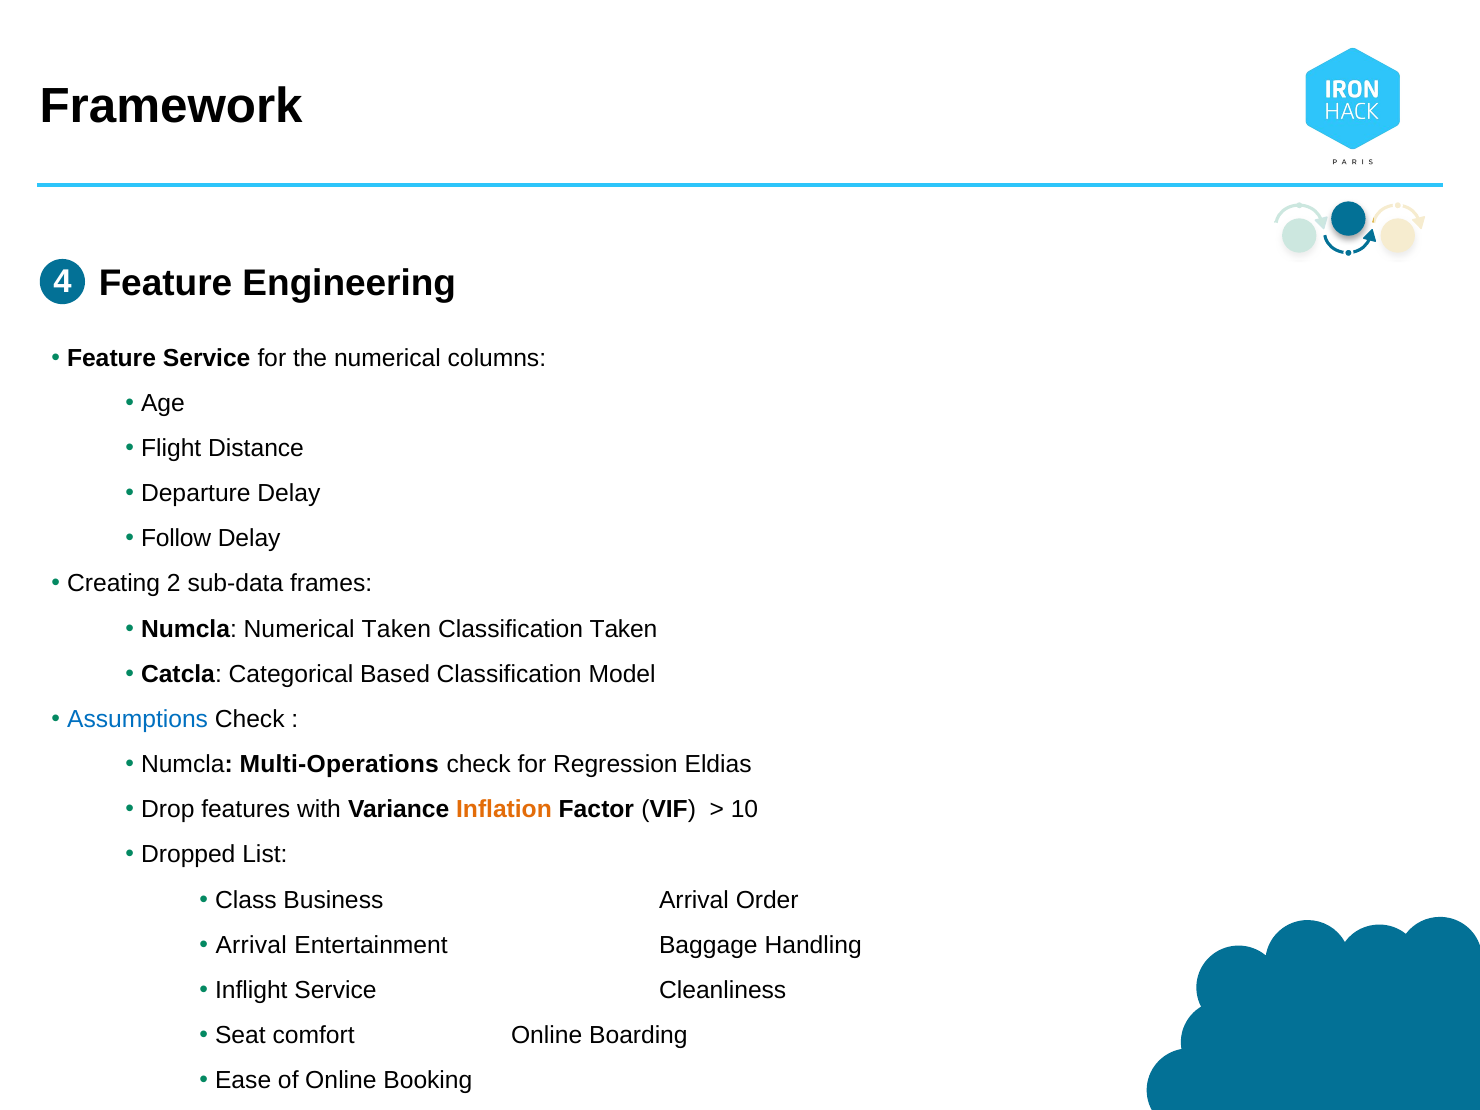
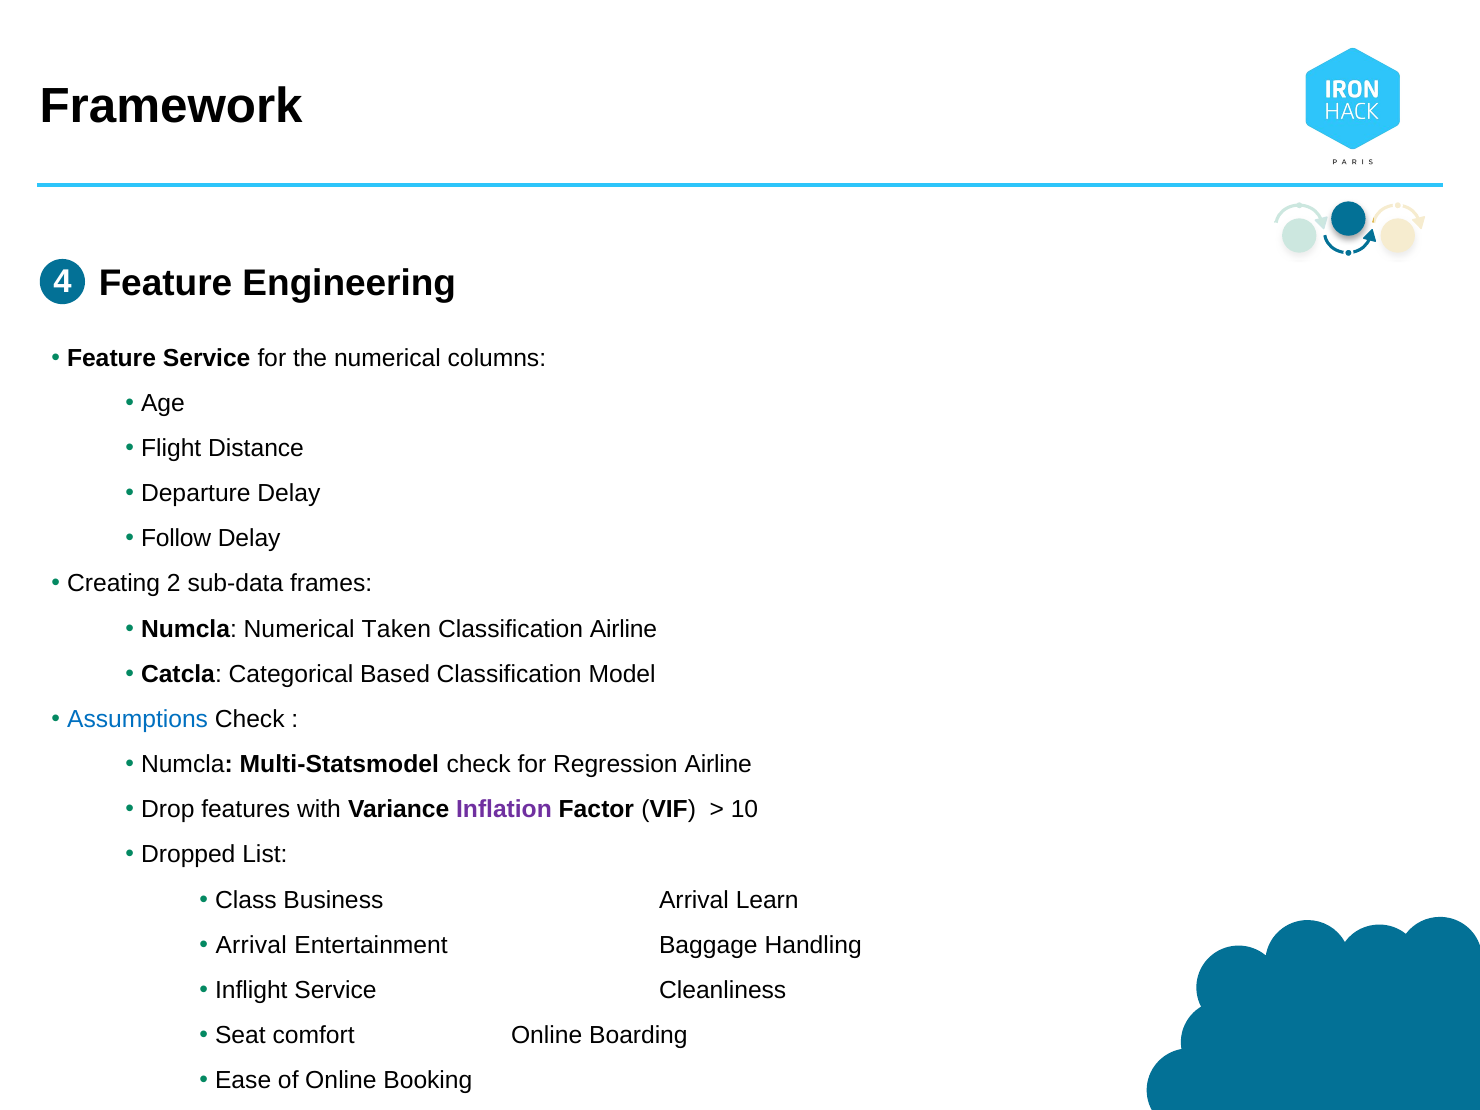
Classification Taken: Taken -> Airline (623, 629)
Multi-Operations: Multi-Operations -> Multi-Statsmodel (339, 764)
Regression Eldias: Eldias -> Airline (718, 764)
Inflation colour: orange -> purple (504, 810)
Order: Order -> Learn (767, 900)
